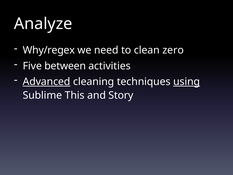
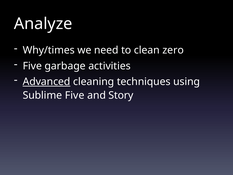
Why/regex: Why/regex -> Why/times (49, 50)
between: between -> garbage (65, 66)
using underline: present -> none (187, 82)
Sublime This: This -> Five (75, 95)
